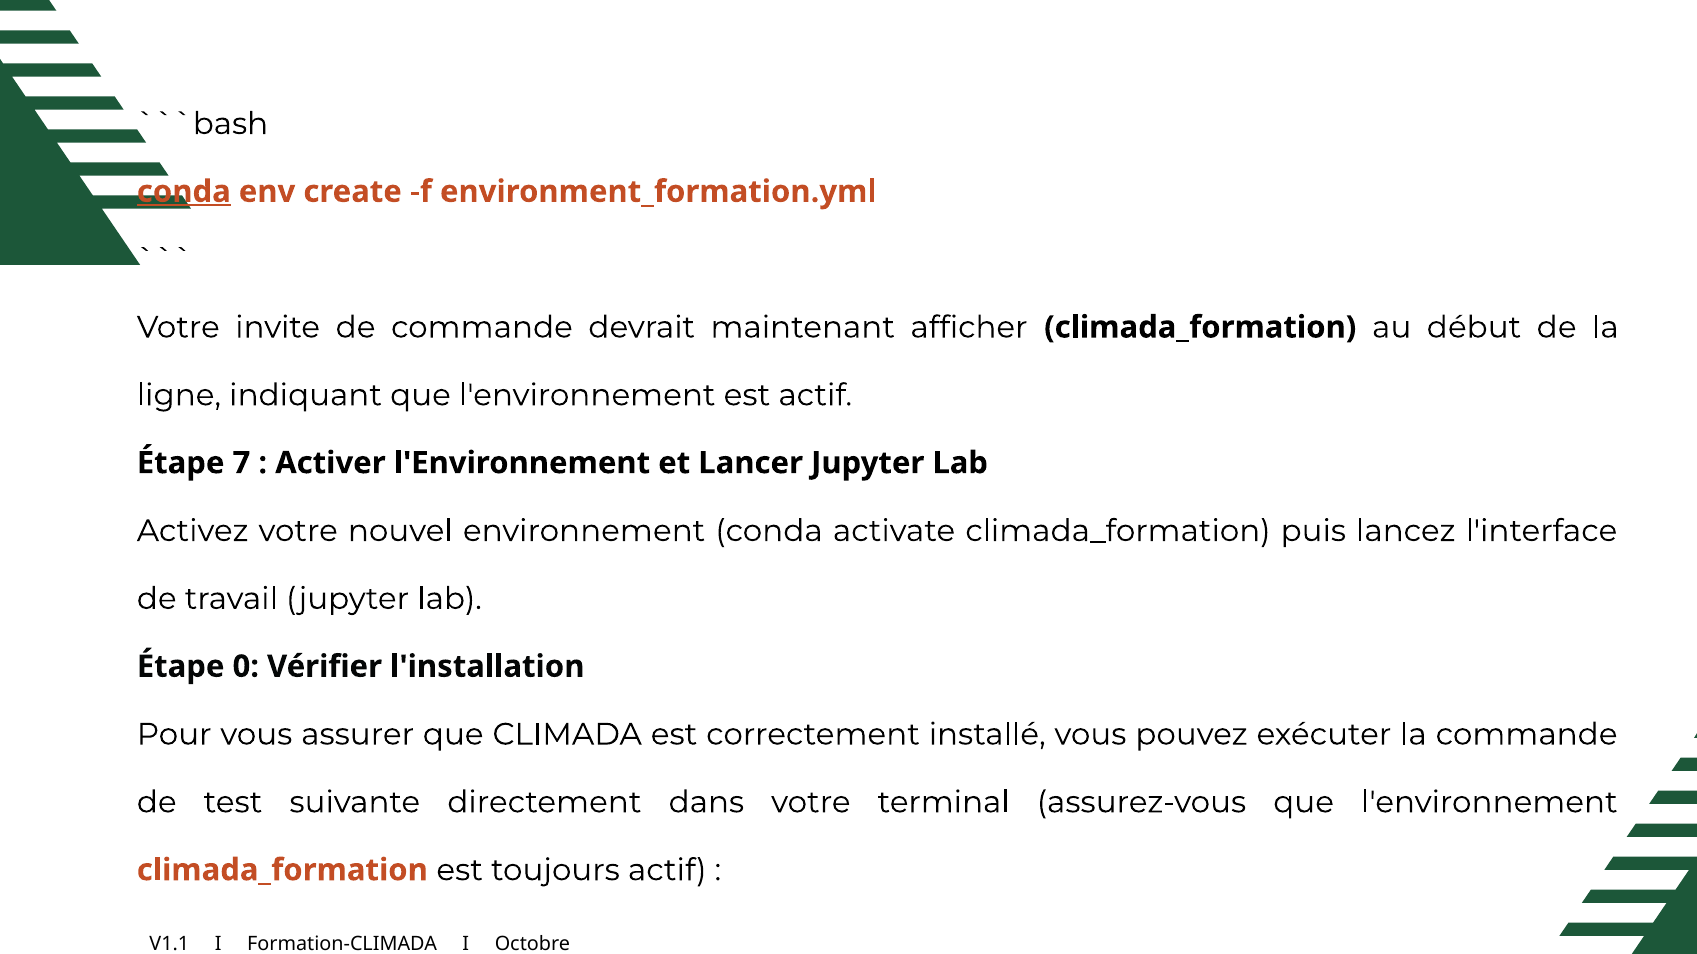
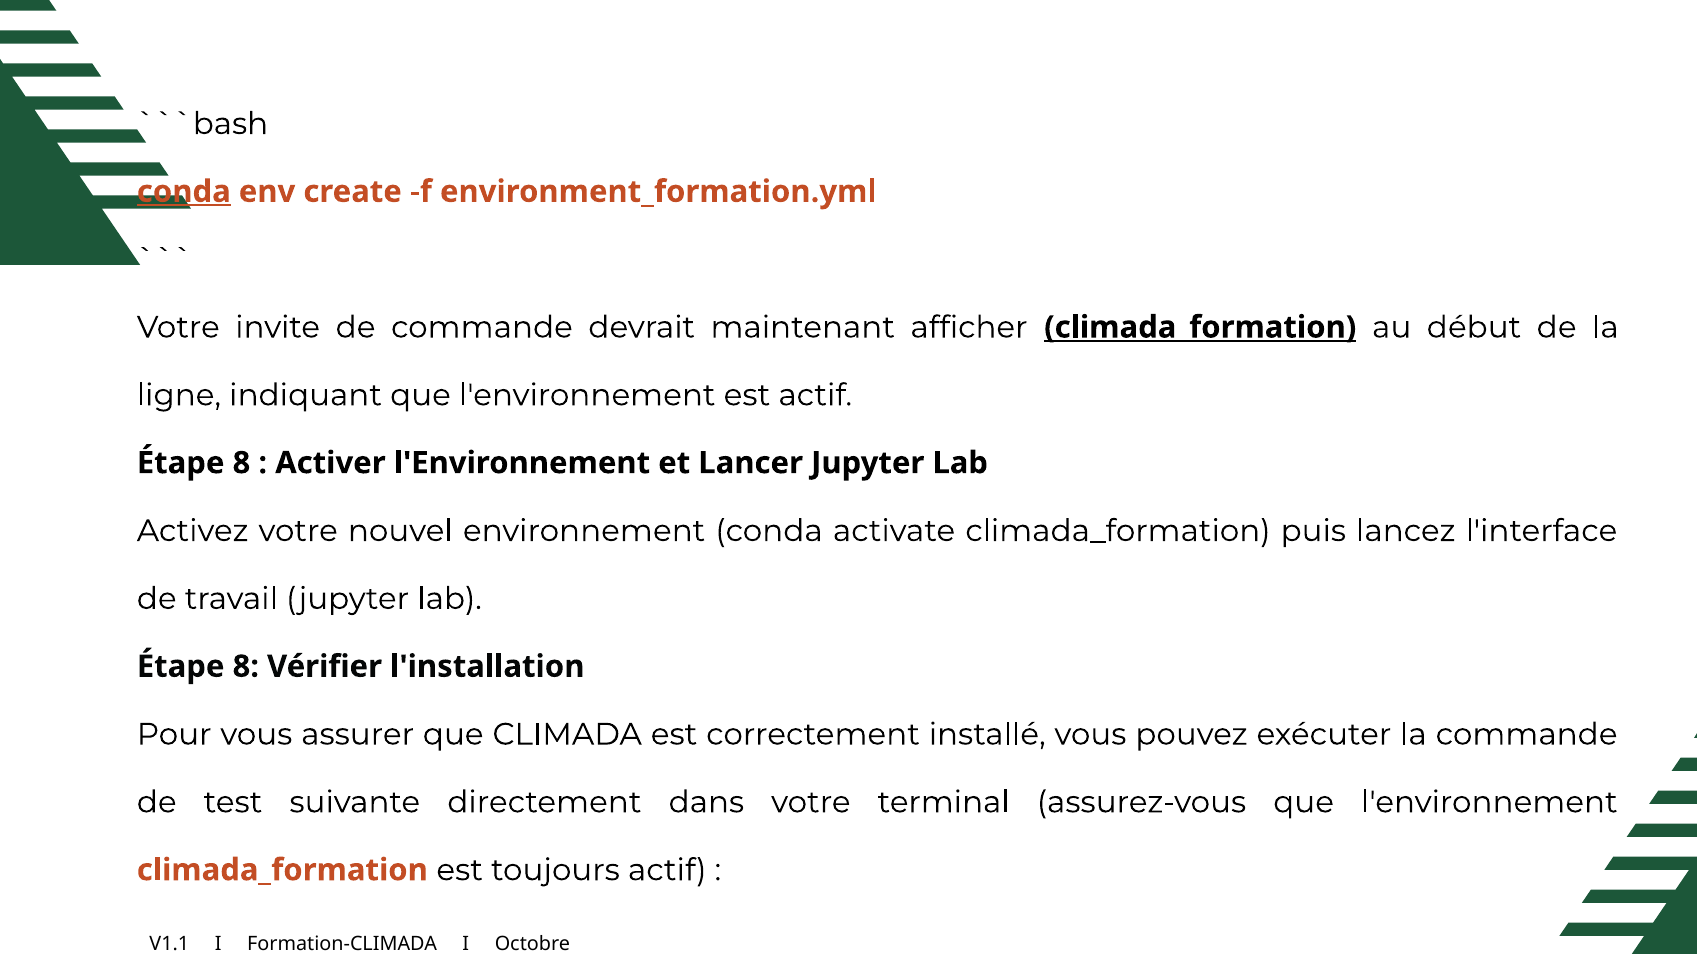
climada_formation underline: none -> present (1200, 327)
7: 7 -> 8 (241, 463)
0: 0 -> 8 (246, 667)
